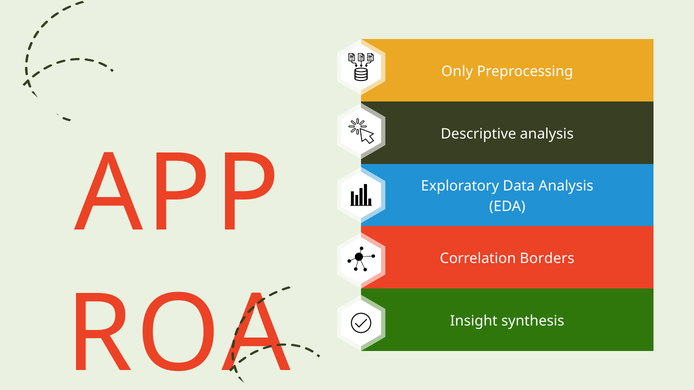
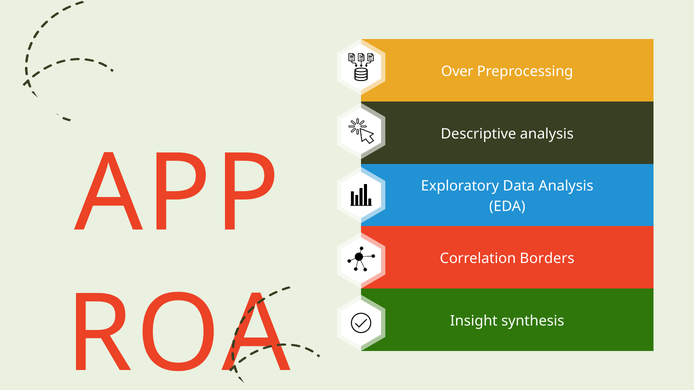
Only: Only -> Over (457, 71)
